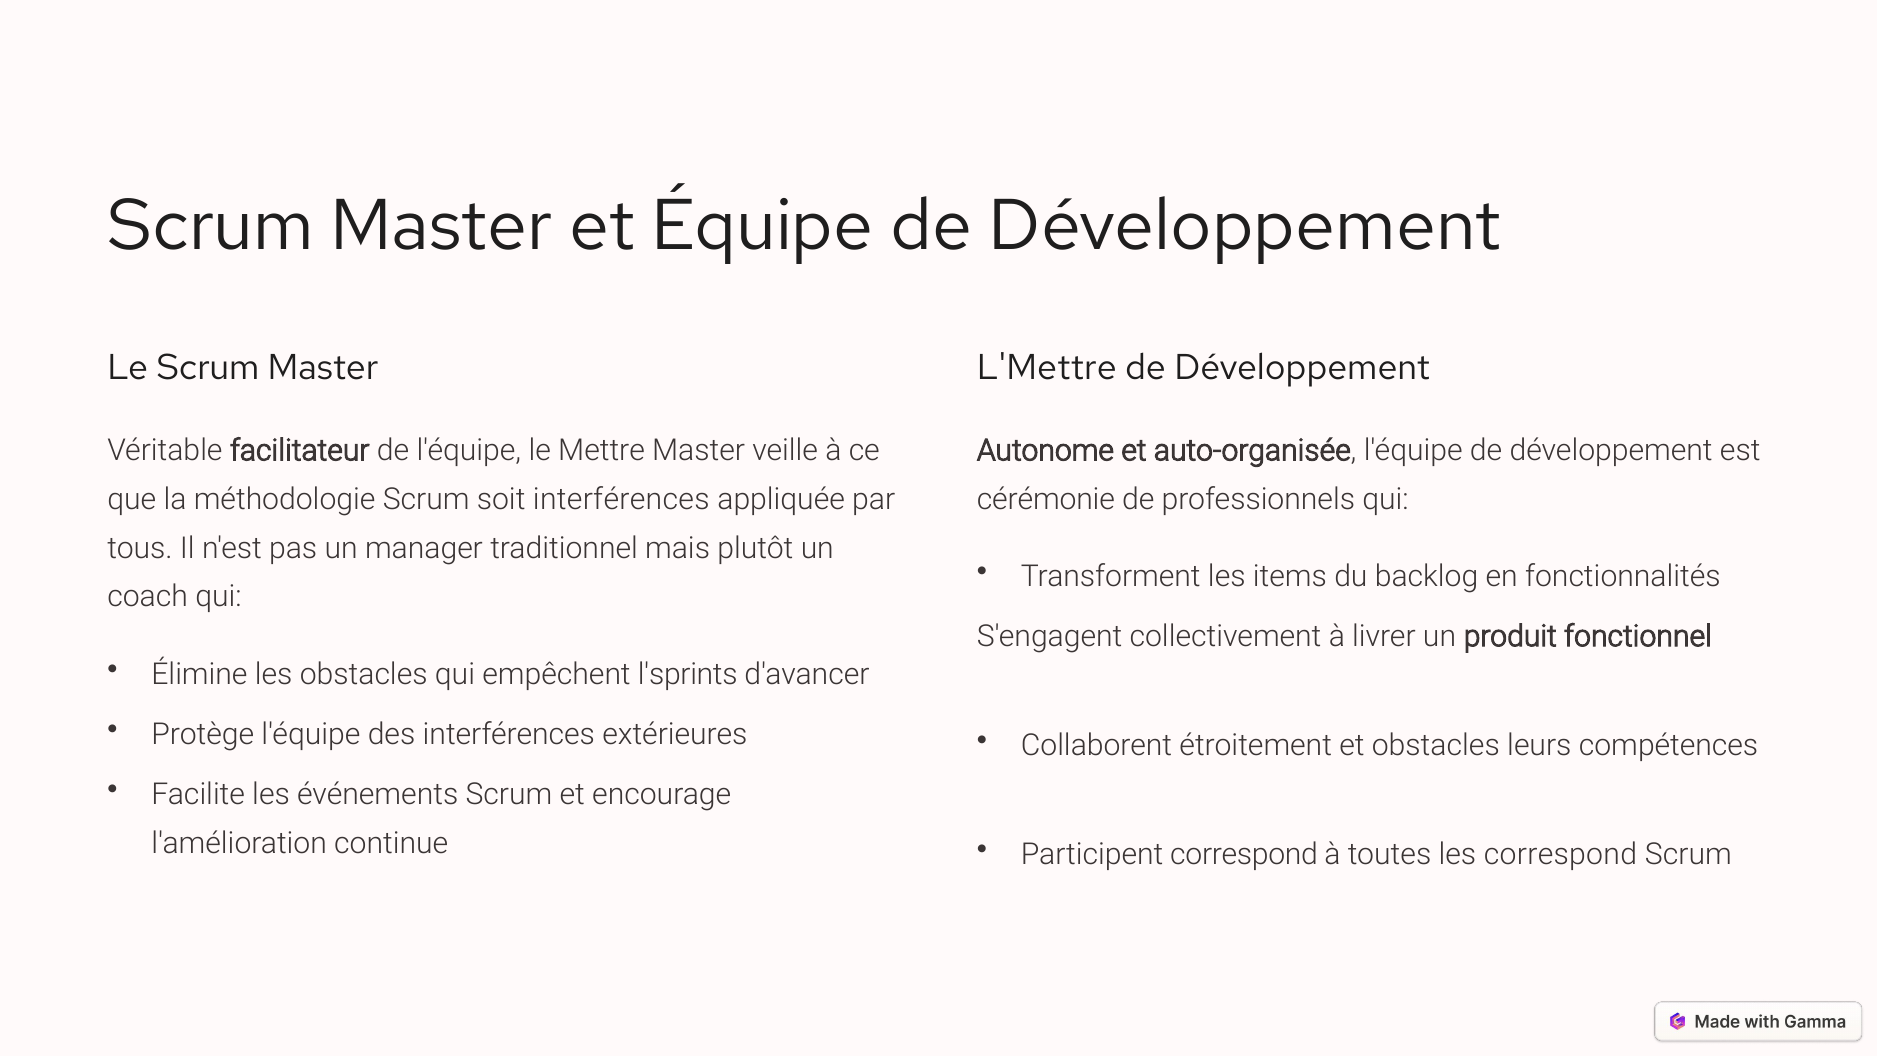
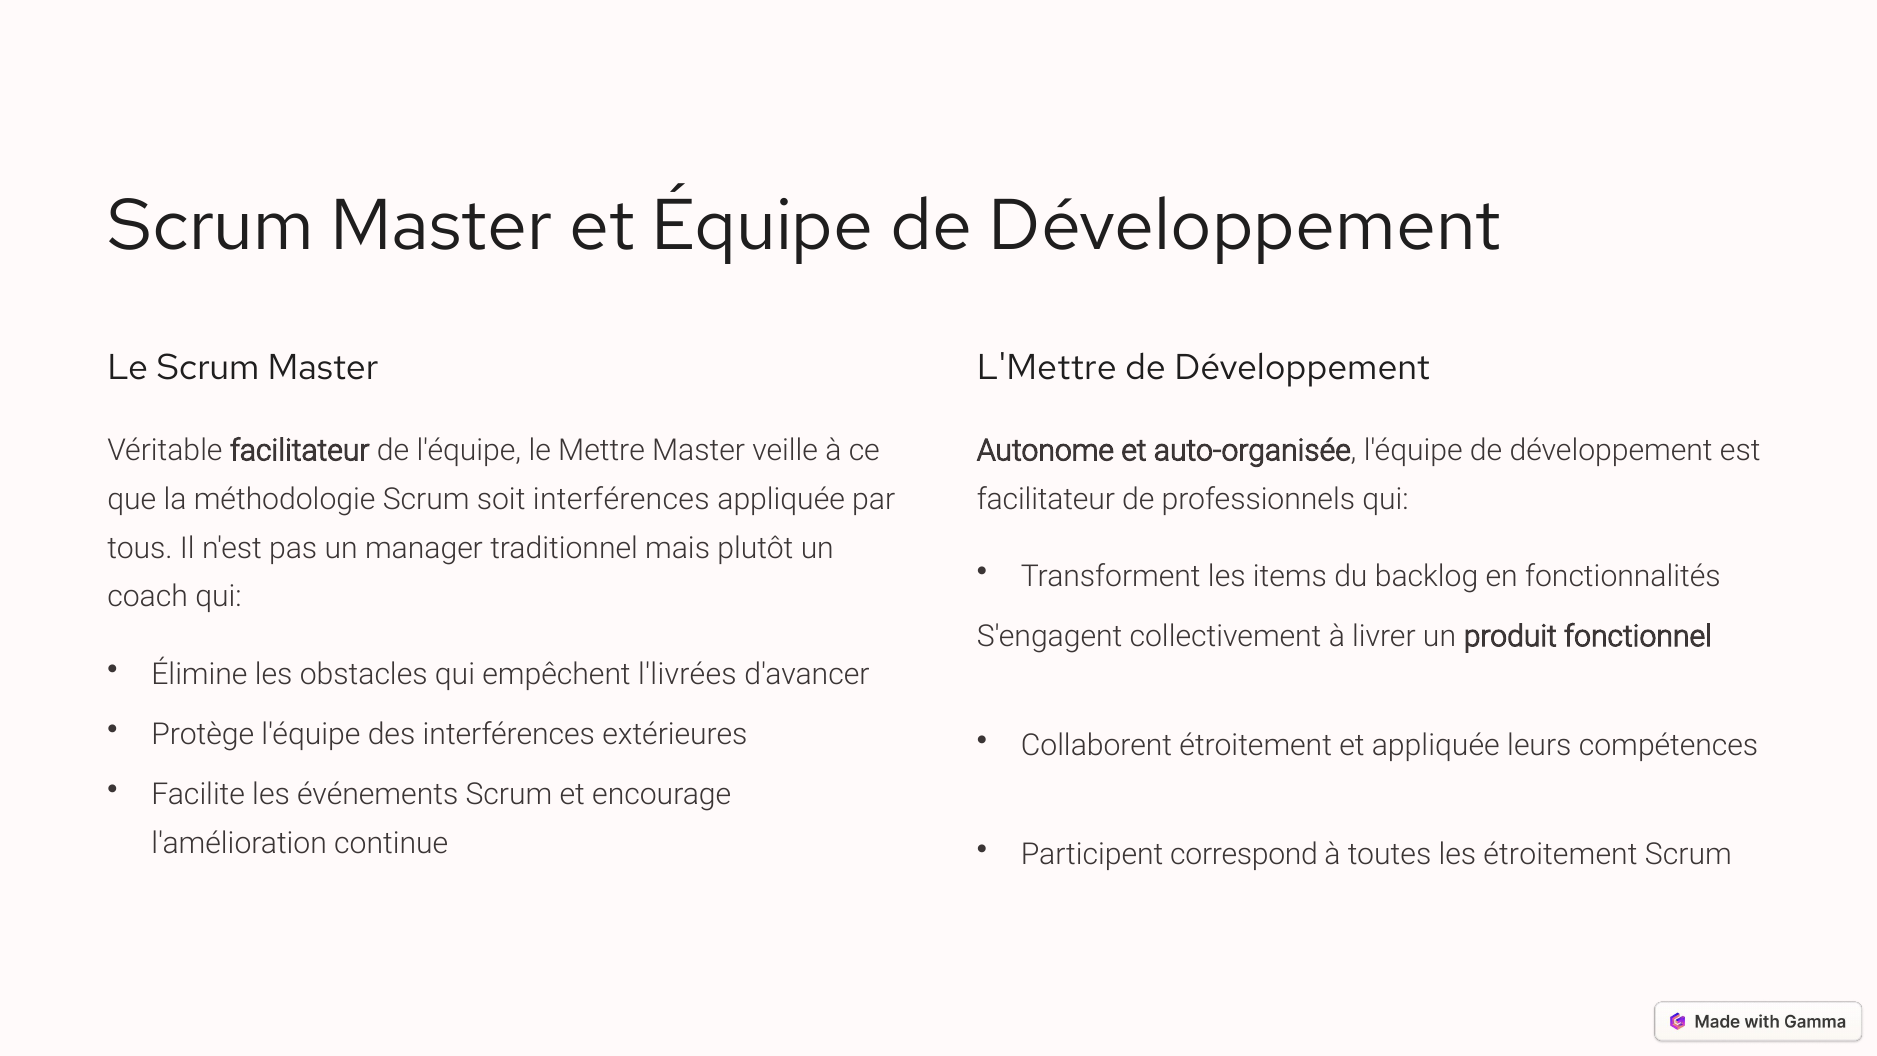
cérémonie: cérémonie -> facilitateur (1046, 499)
l'sprints: l'sprints -> l'livrées (687, 675)
et obstacles: obstacles -> appliquée (1436, 745)
les correspond: correspond -> étroitement (1561, 854)
